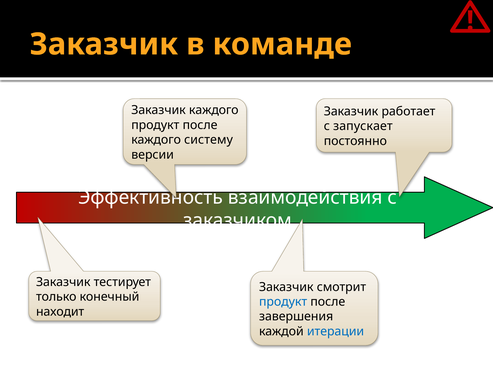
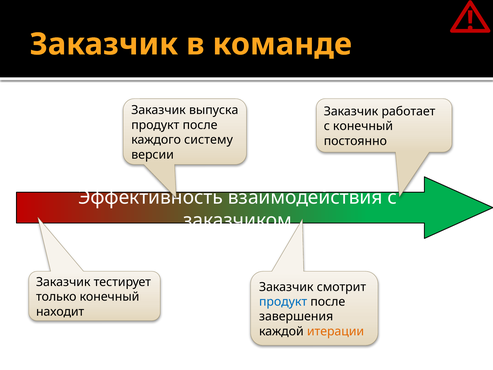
Заказчик каждого: каждого -> выпуска (214, 110)
с запускает: запускает -> конечный (363, 126)
итерации colour: blue -> orange (336, 331)
